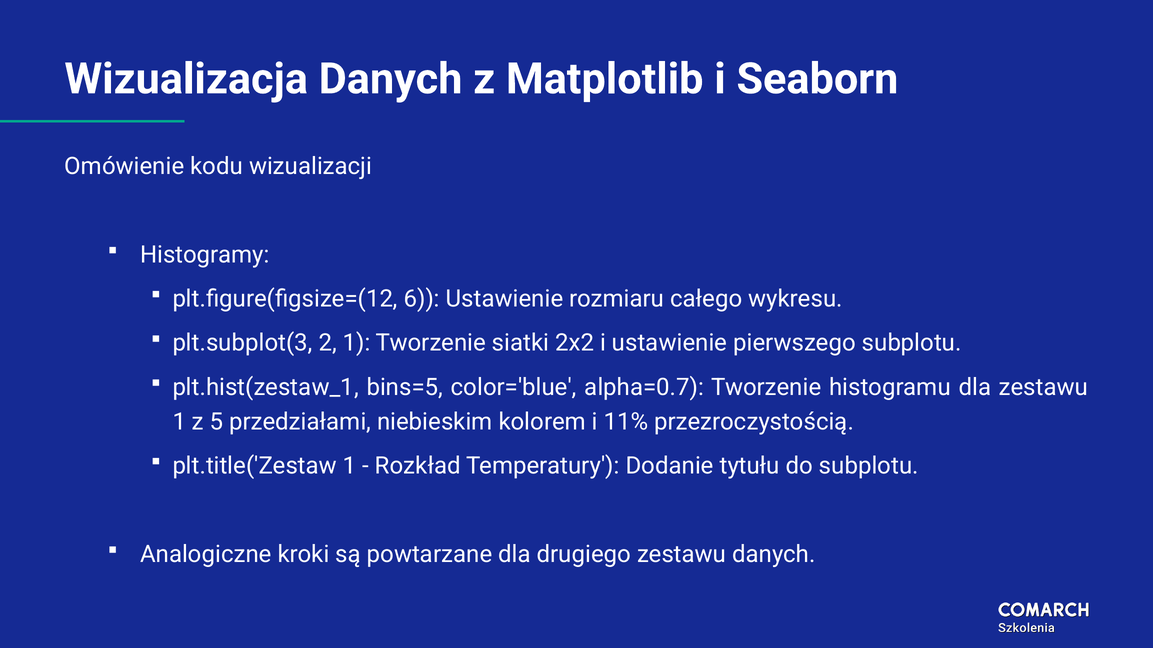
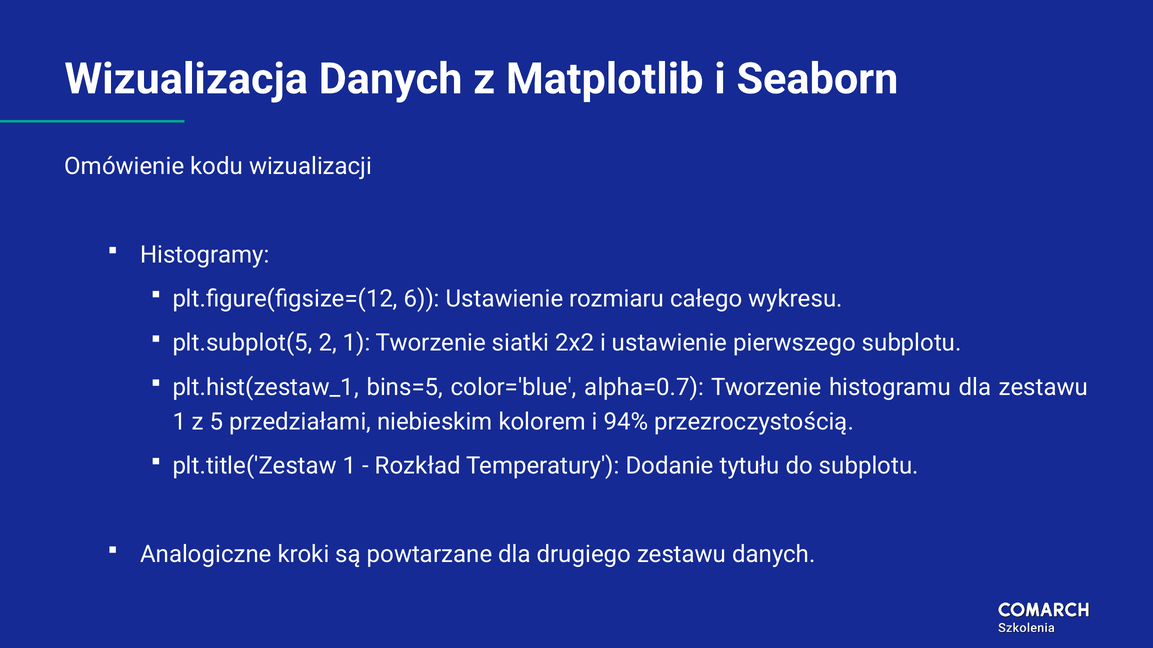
plt.subplot(3: plt.subplot(3 -> plt.subplot(5 (243, 343)
11%: 11% -> 94% (626, 422)
